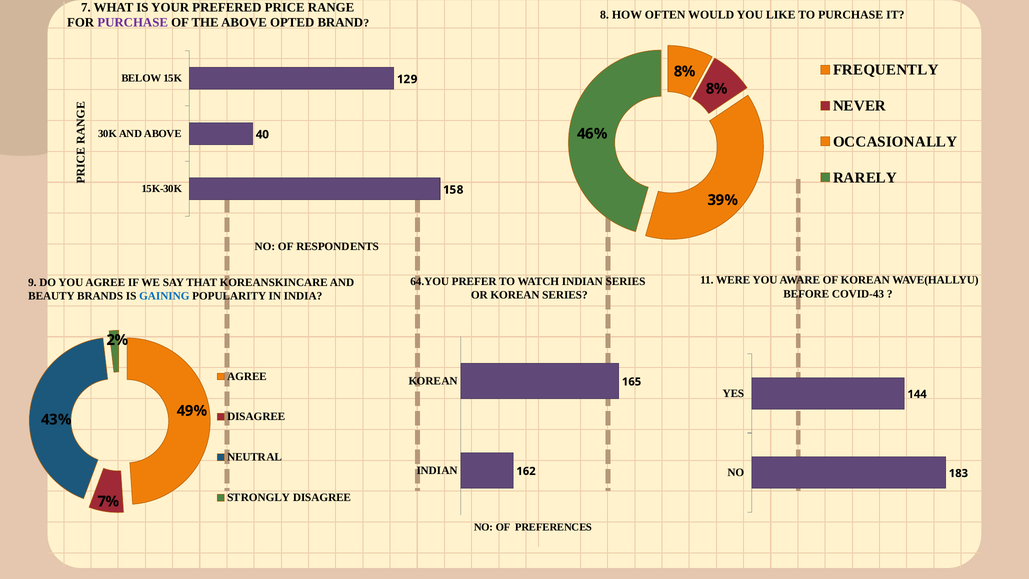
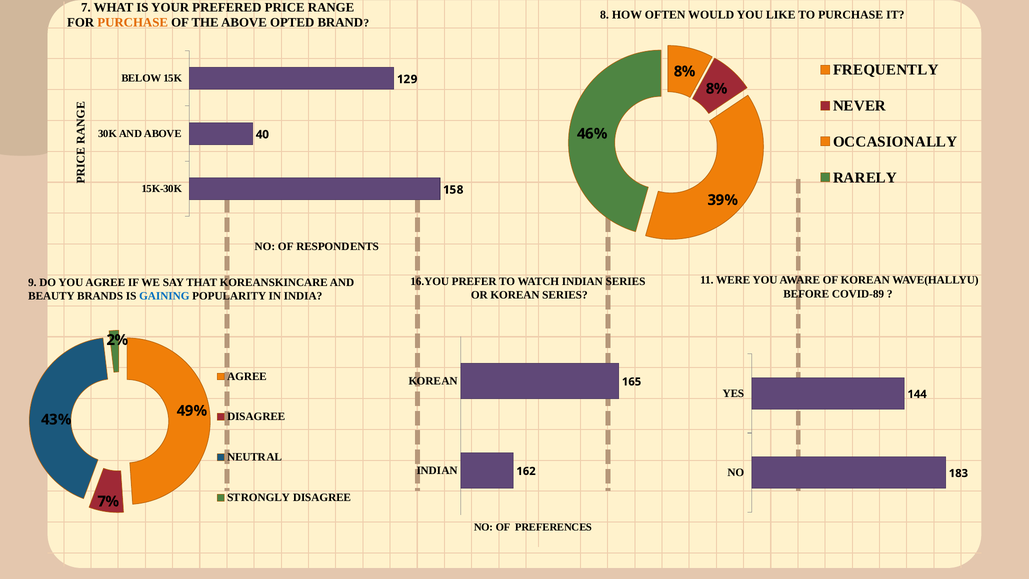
PURCHASE colour: purple -> orange (133, 23)
64.YOU: 64.YOU -> 16.YOU (430, 281)
COVID-43: COVID-43 -> COVID-89 (858, 294)
